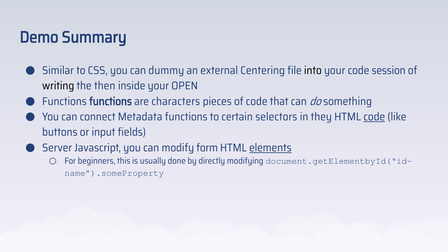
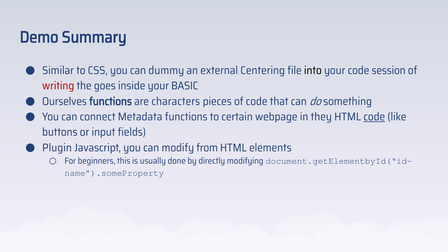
writing colour: black -> red (58, 86)
then: then -> goes (105, 86)
OPEN: OPEN -> BASIC (185, 86)
Functions: Functions -> Ourselves (64, 101)
selectors: selectors -> webpage (276, 117)
Server: Server -> Plugin (57, 148)
form: form -> from (207, 148)
elements underline: present -> none (270, 148)
